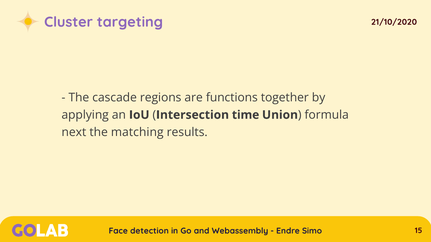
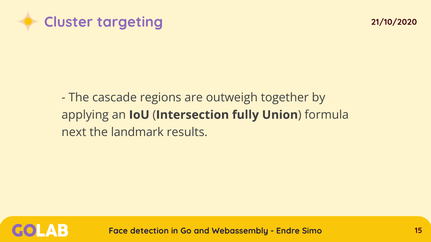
functions: functions -> outweigh (232, 98)
time: time -> fully (245, 115)
matching: matching -> landmark (137, 132)
